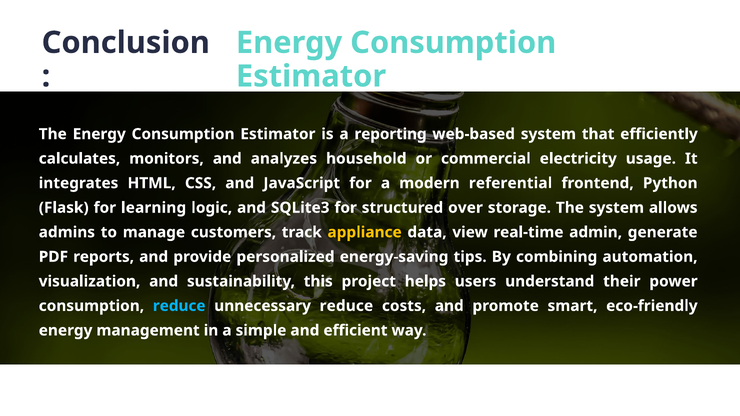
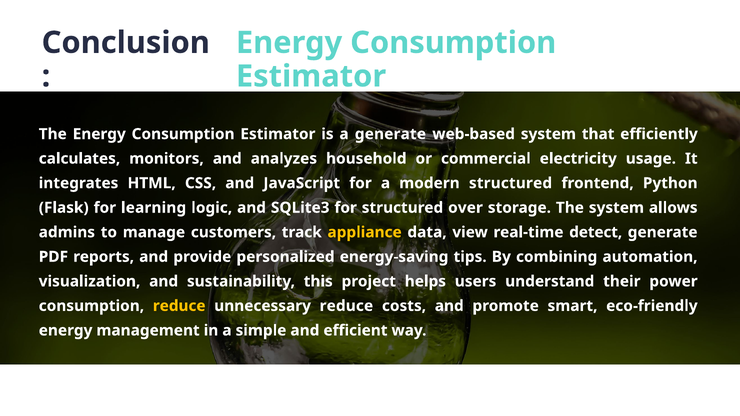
a reporting: reporting -> generate (390, 134)
modern referential: referential -> structured (511, 183)
admin: admin -> detect (596, 232)
reduce colour: light blue -> yellow (179, 306)
